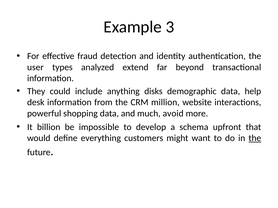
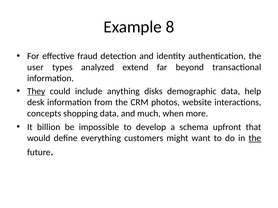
3: 3 -> 8 (170, 27)
They underline: none -> present (36, 91)
million: million -> photos (165, 103)
powerful: powerful -> concepts (44, 114)
avoid: avoid -> when (173, 114)
